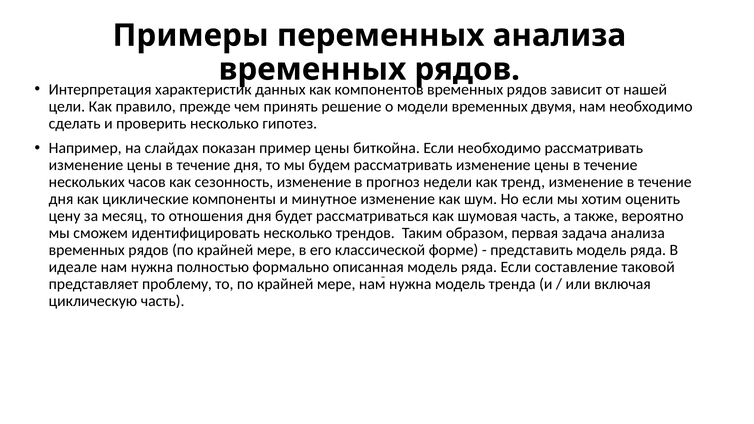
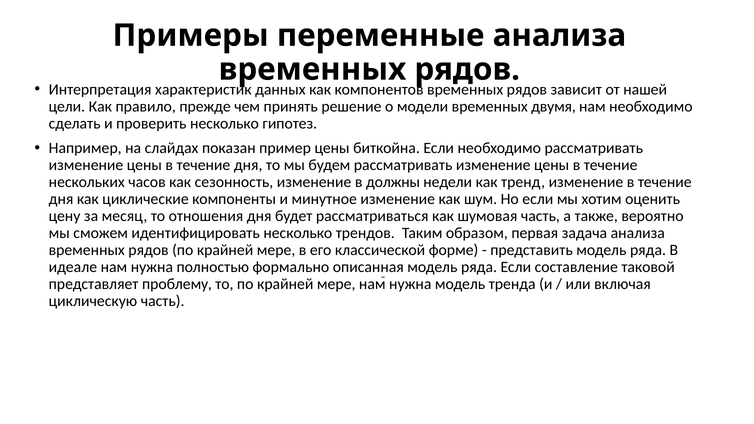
переменных: переменных -> переменные (381, 35)
прогноз: прогноз -> должны (393, 182)
